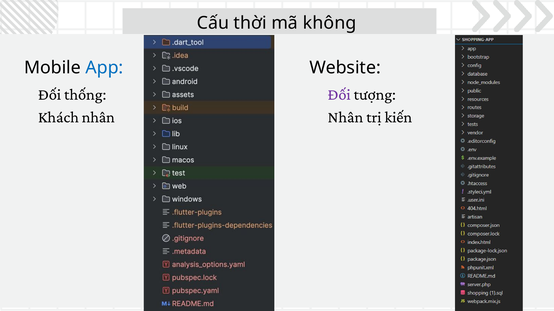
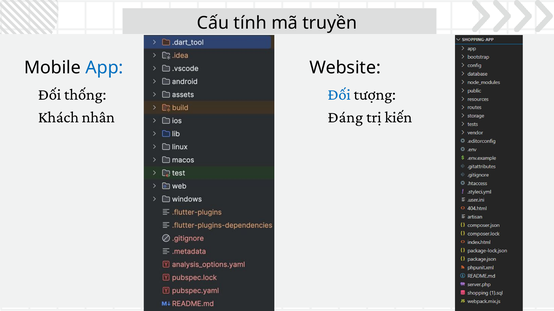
thời: thời -> tính (250, 23)
không: không -> truyền (330, 23)
Đối colour: purple -> blue (339, 95)
Nhân: Nhân -> Đáng (345, 117)
